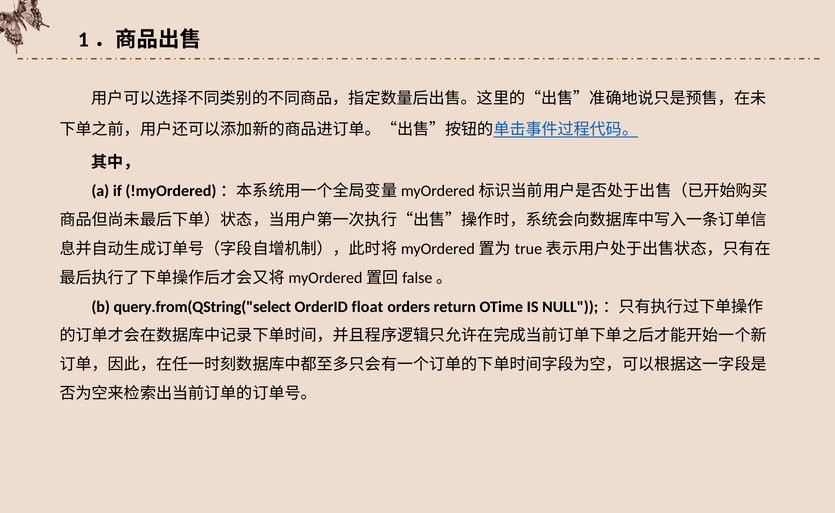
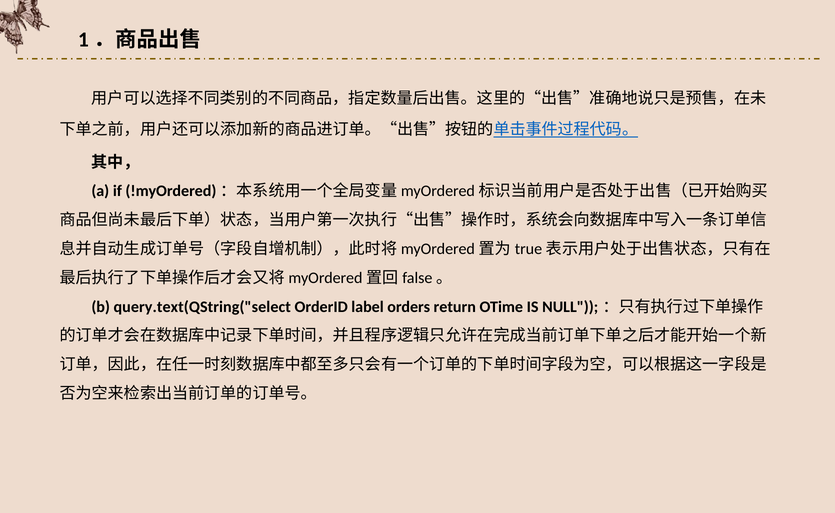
query.from(QString("select: query.from(QString("select -> query.text(QString("select (202, 307)
float: float -> label (368, 307)
